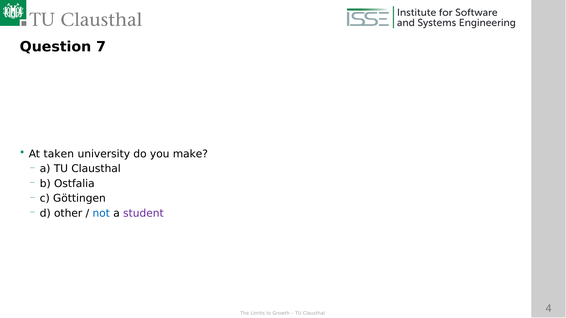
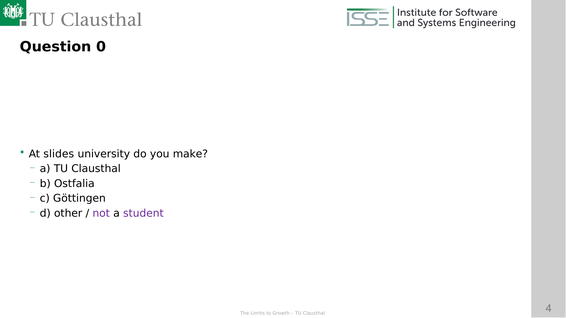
7: 7 -> 0 (101, 47)
taken: taken -> slides (59, 154)
not colour: blue -> purple (101, 213)
